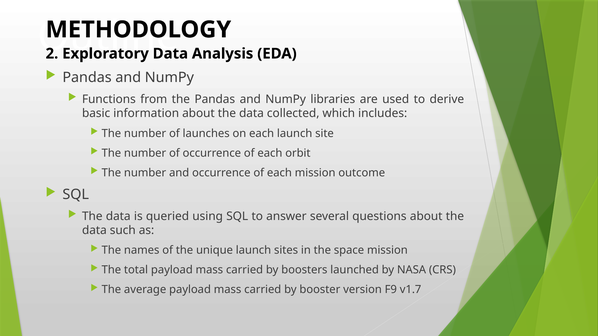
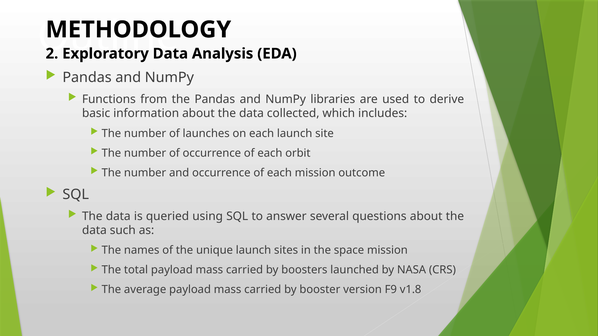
v1.7: v1.7 -> v1.8 (411, 290)
